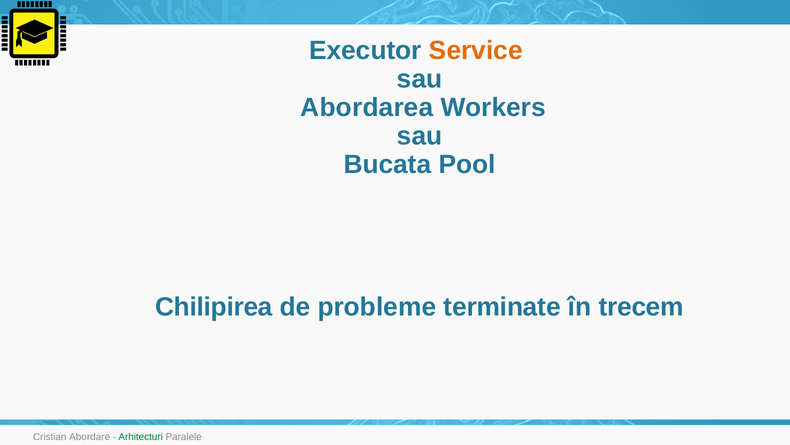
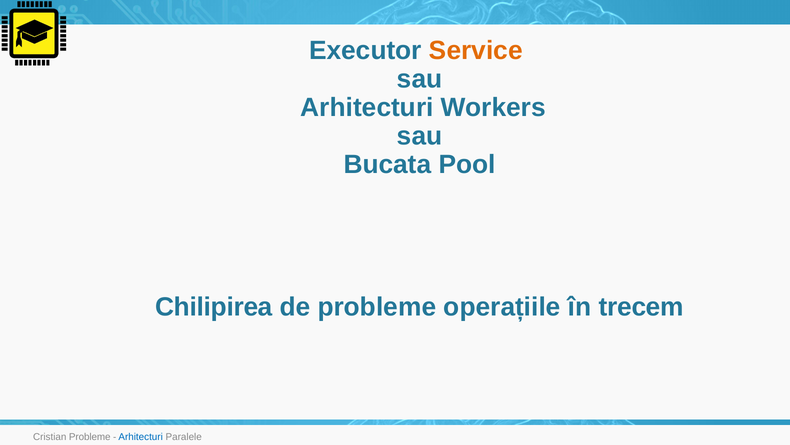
Abordarea: Abordarea -> Arhitecturi (367, 107)
terminate: terminate -> operațiile (502, 307)
Cristian Abordare: Abordare -> Probleme (90, 436)
Arhitecturi colour: green -> blue (141, 436)
